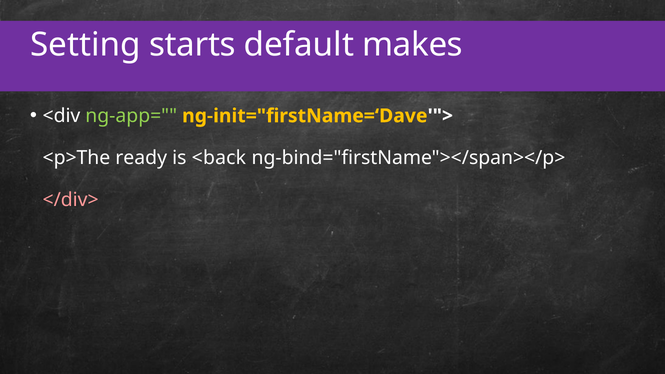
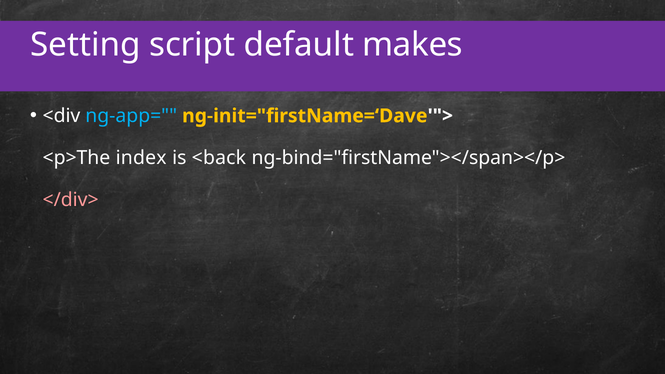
starts: starts -> script (192, 45)
ng-app= colour: light green -> light blue (131, 116)
ready: ready -> index (141, 158)
